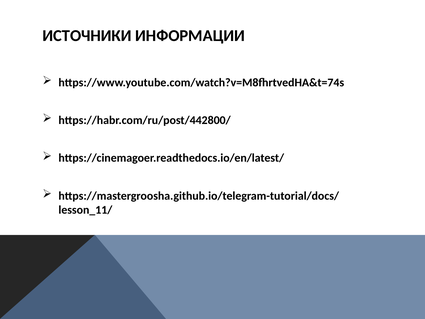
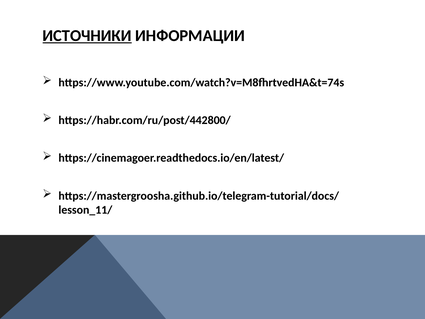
ИСТОЧНИКИ underline: none -> present (87, 36)
